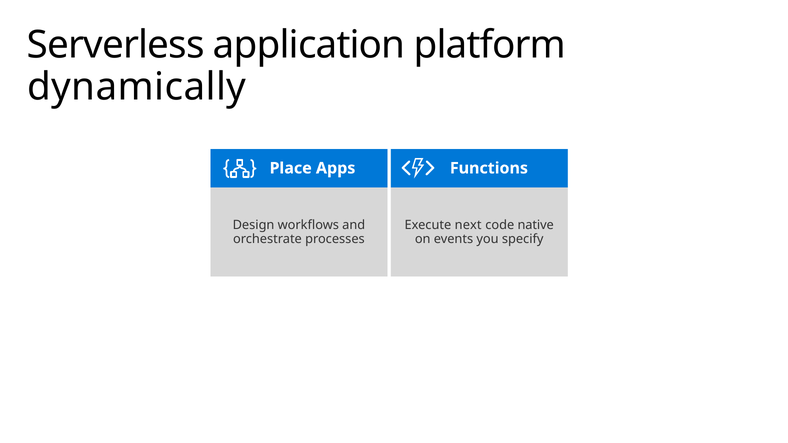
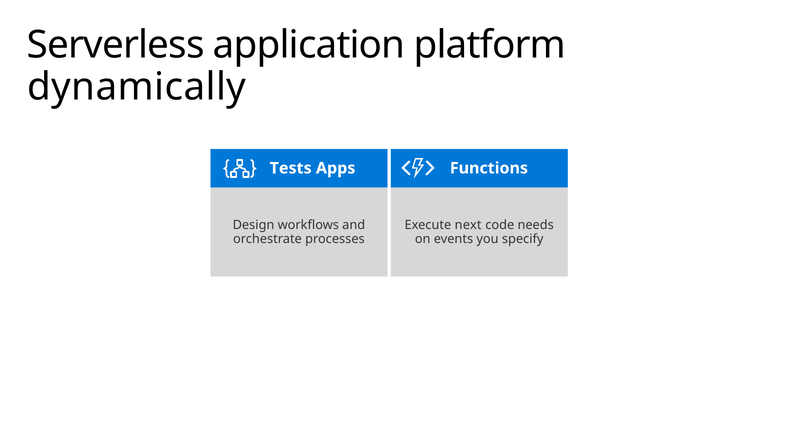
Place: Place -> Tests (291, 168)
native: native -> needs (536, 225)
